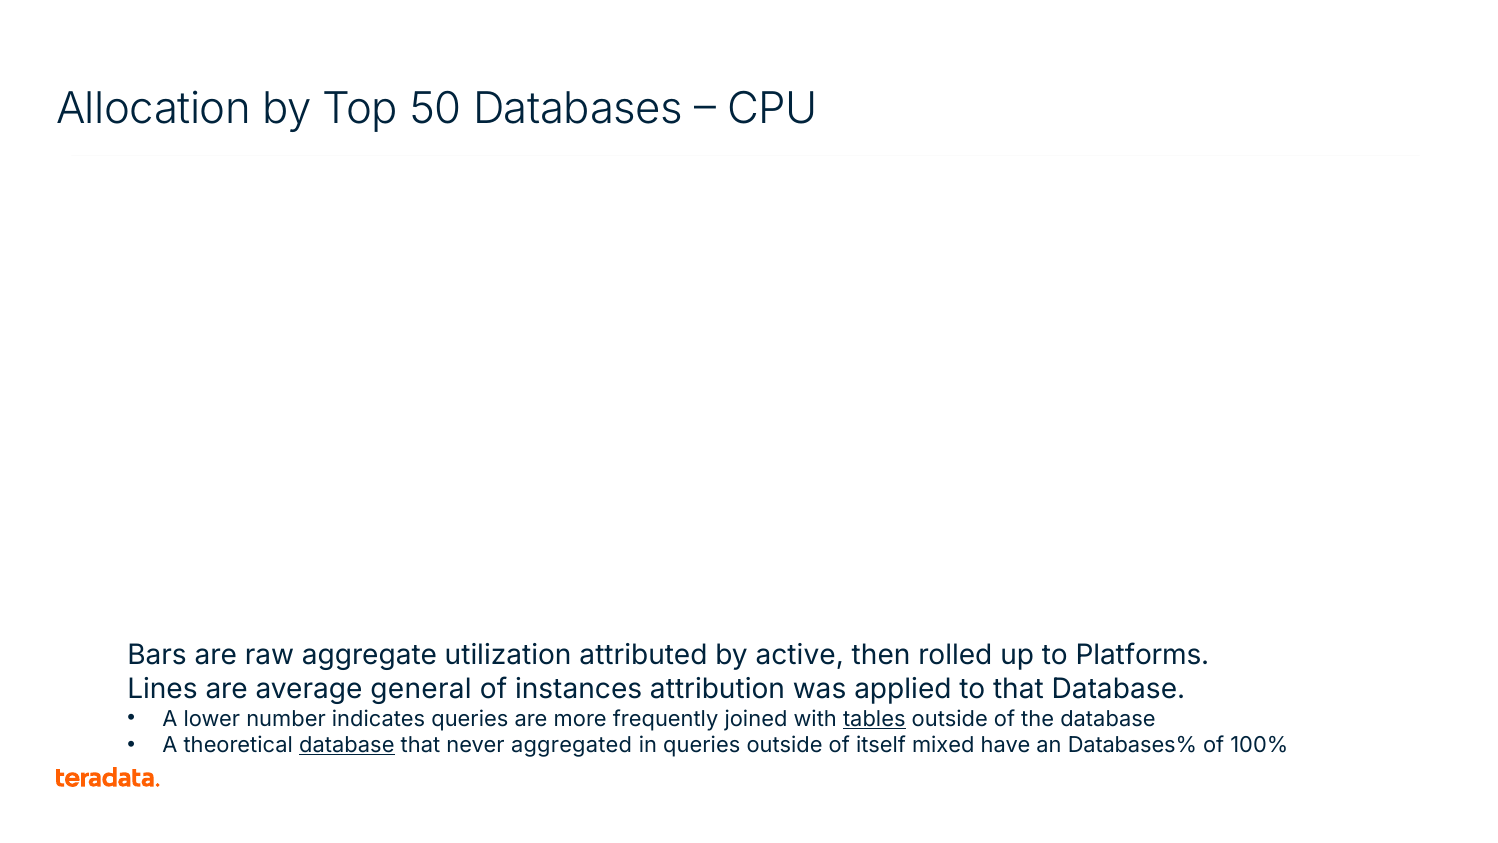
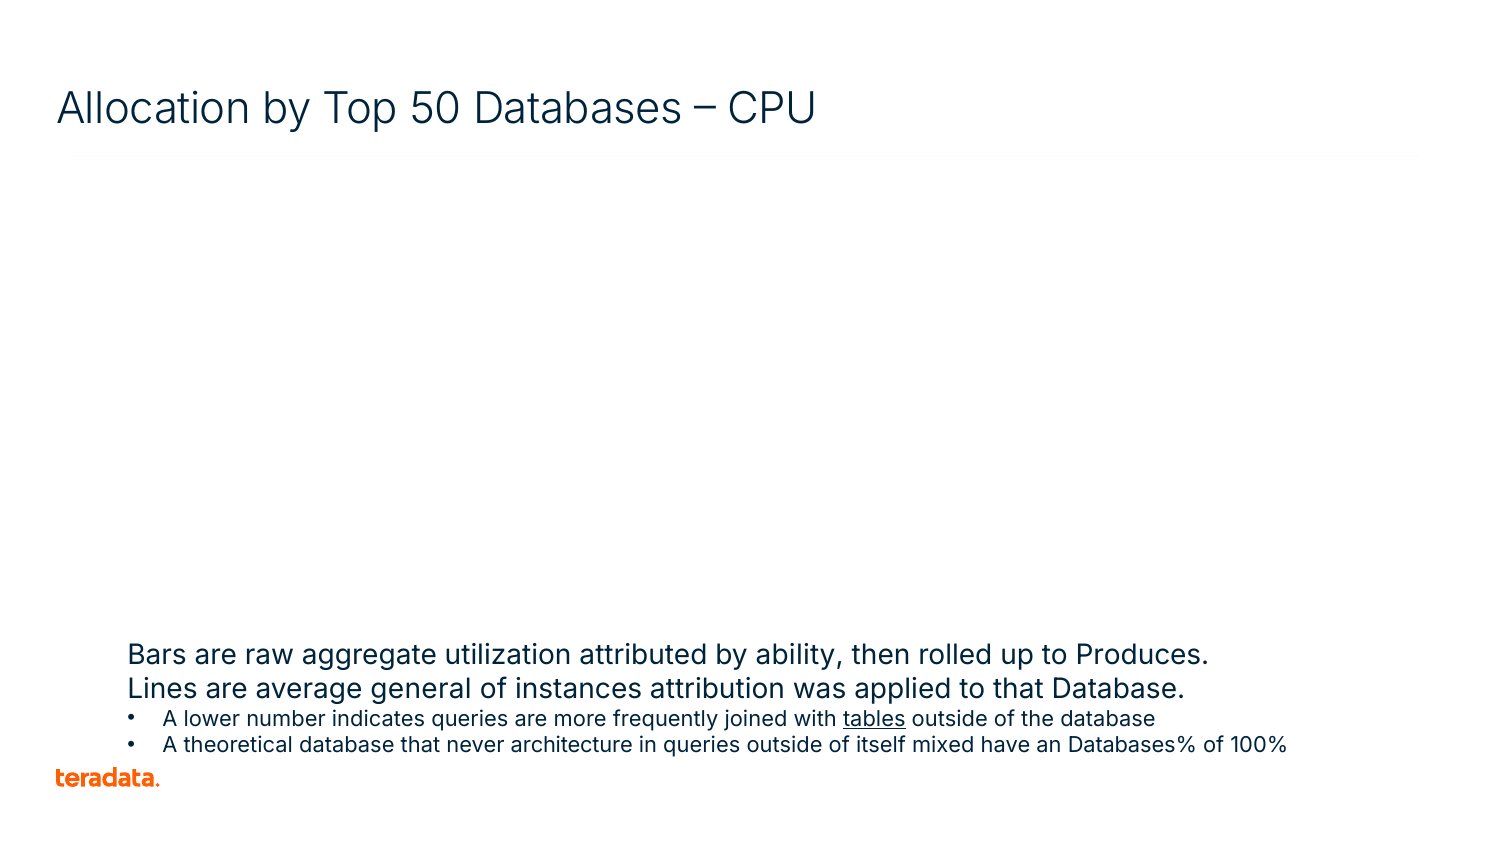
active: active -> ability (800, 655)
Platforms: Platforms -> Produces (1142, 655)
database underline: present -> none (347, 745)
aggregated: aggregated -> architecture (572, 745)
